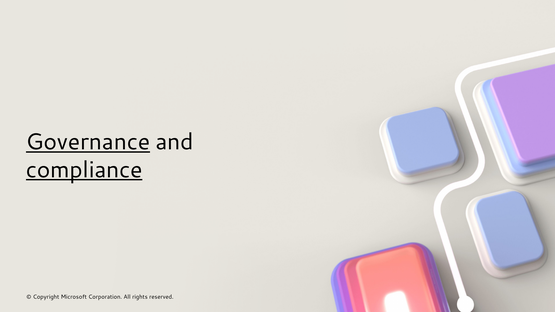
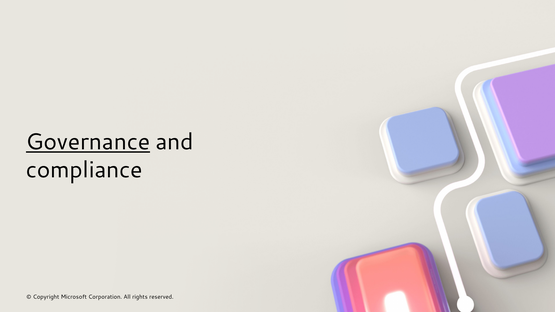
compliance underline: present -> none (84, 170)
